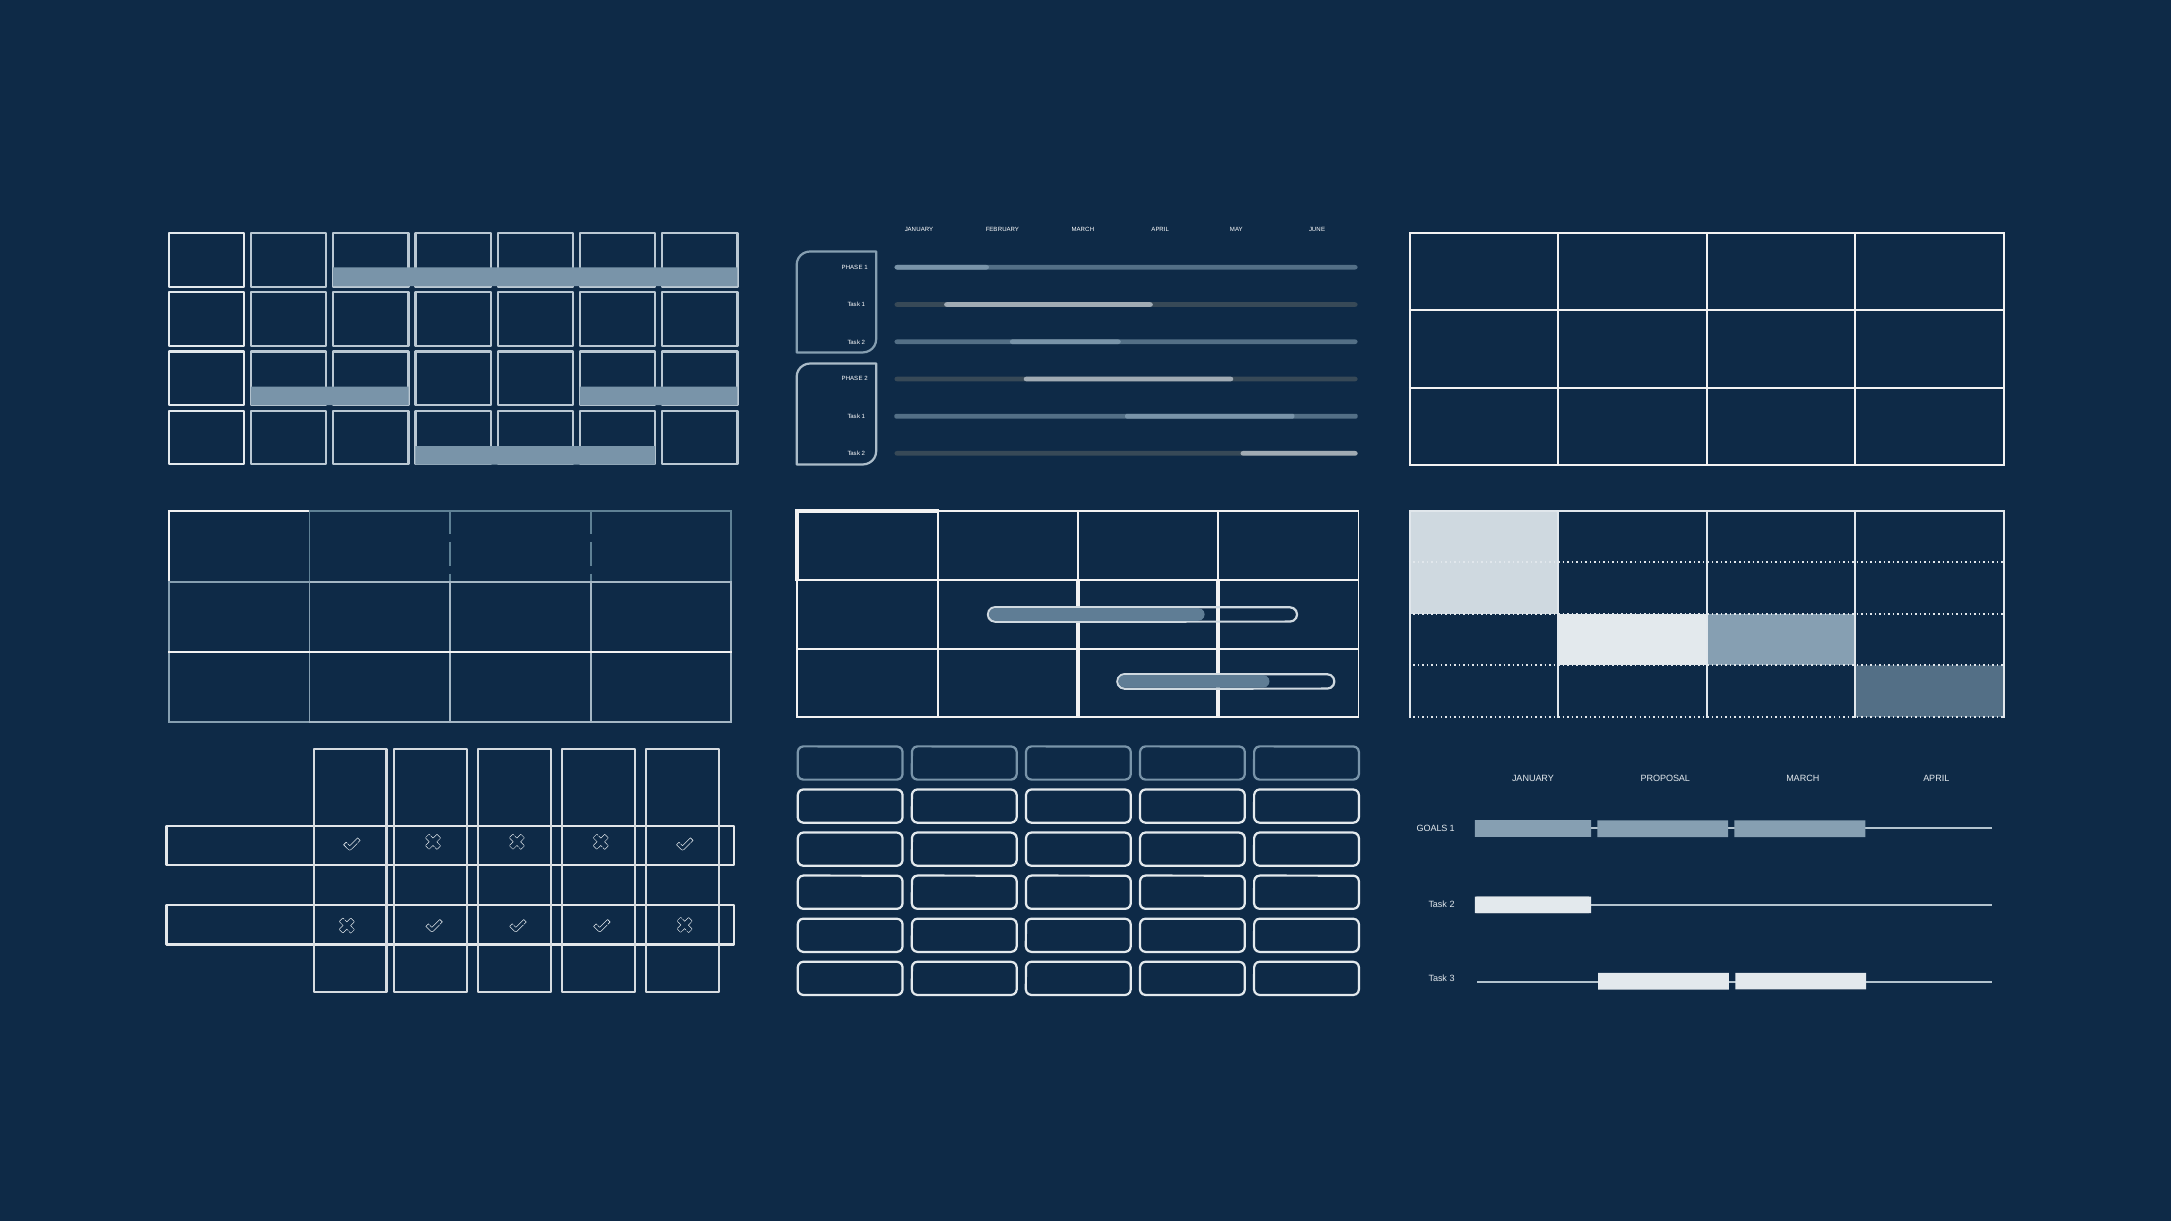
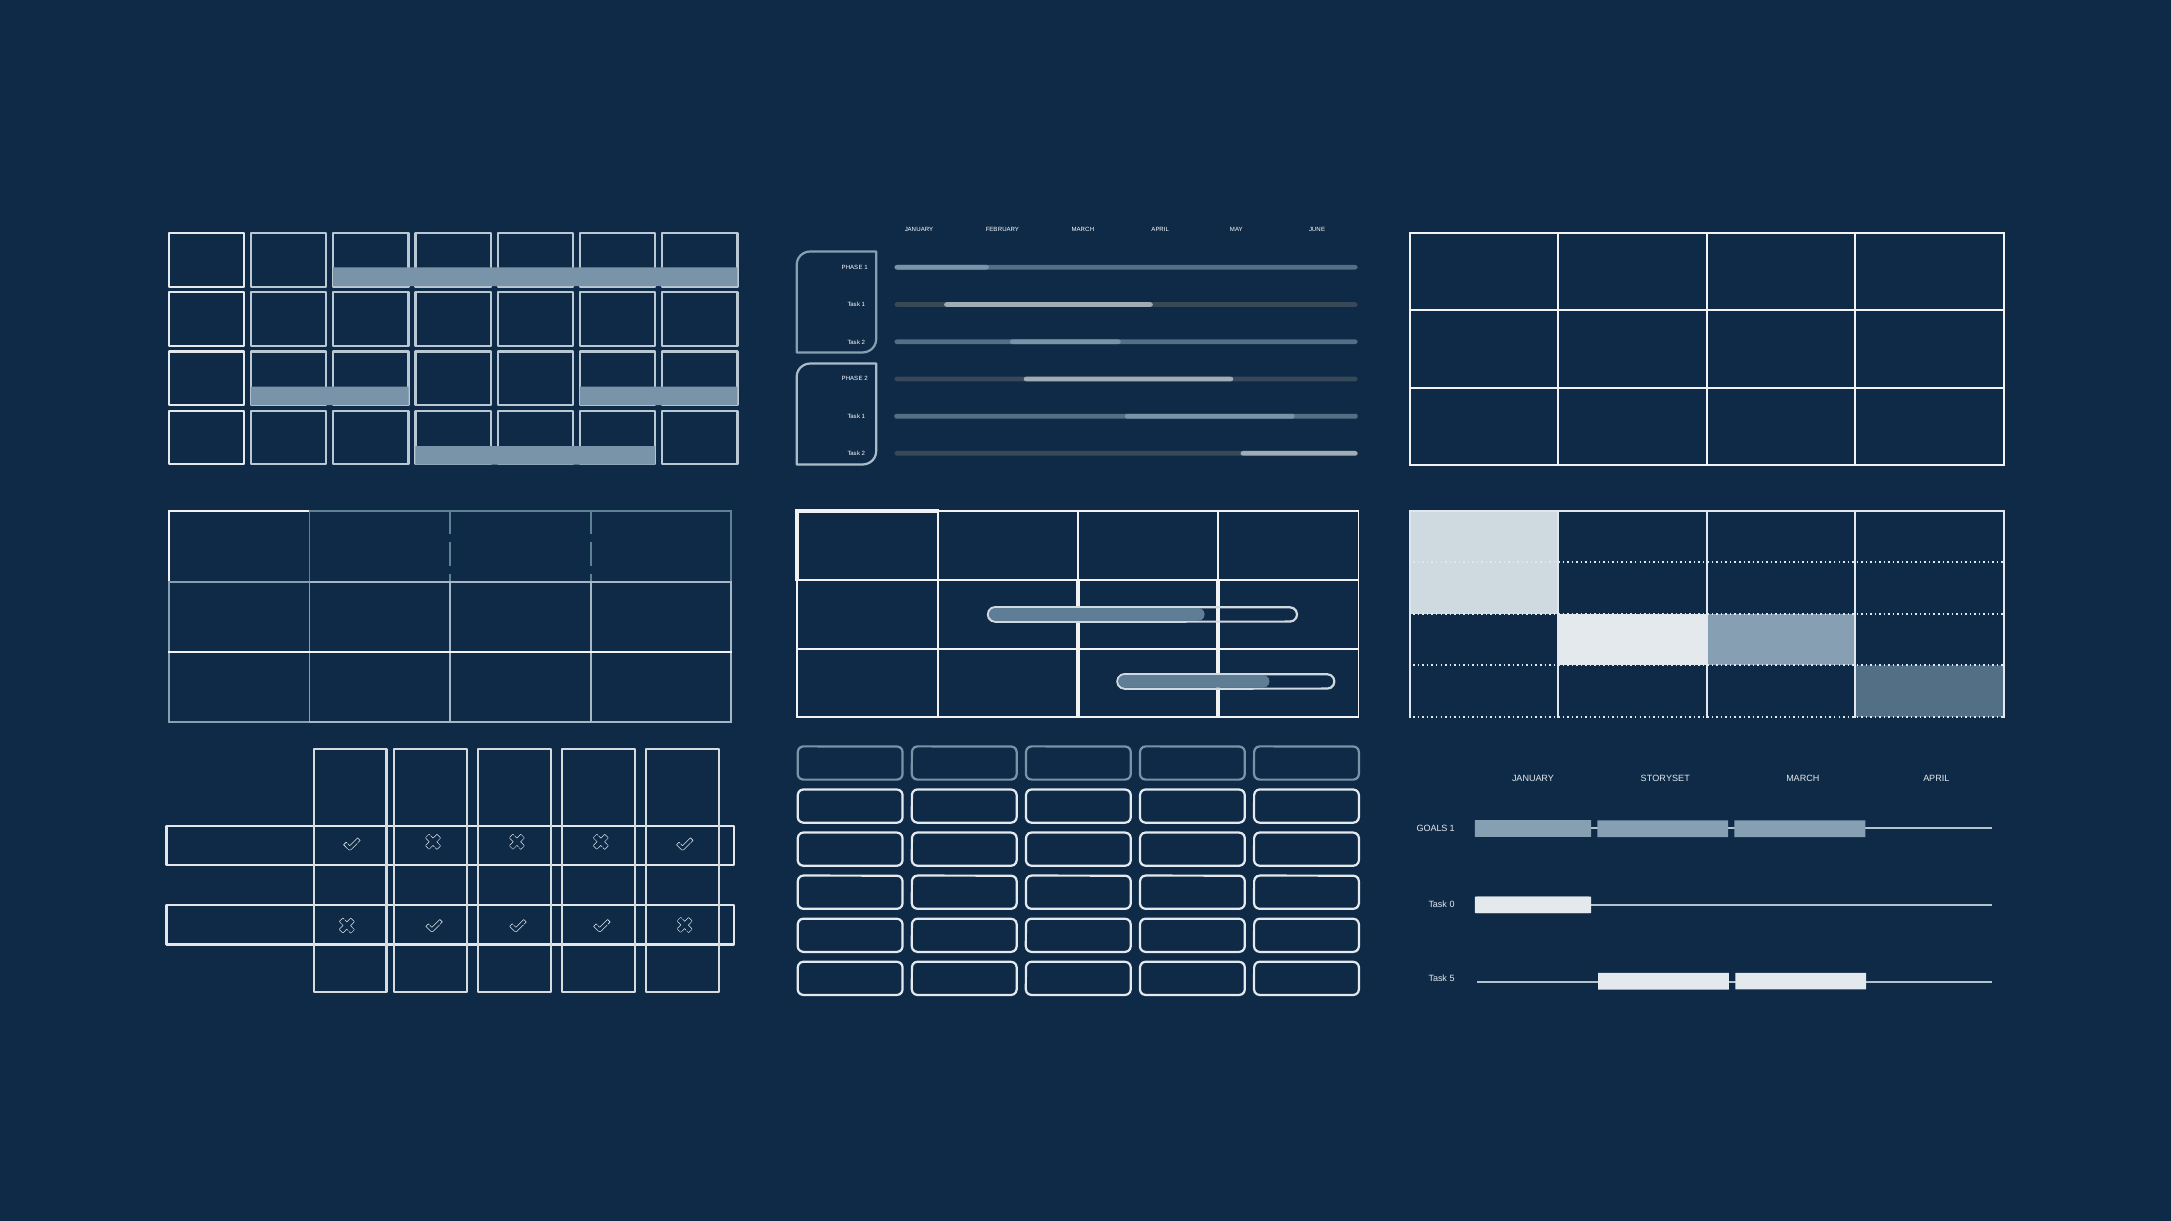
PROPOSAL: PROPOSAL -> STORYSET (1665, 779)
2: 2 -> 0 (1452, 904)
3: 3 -> 5 (1452, 979)
